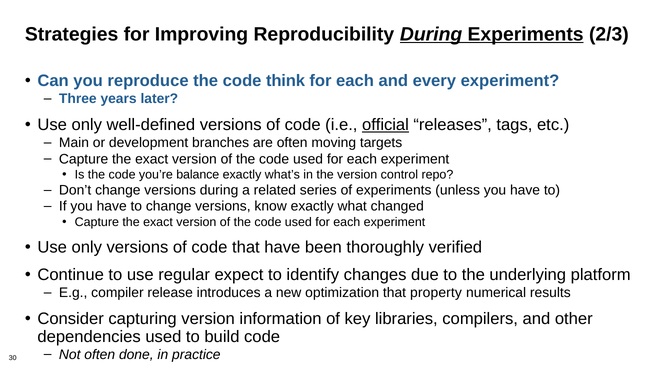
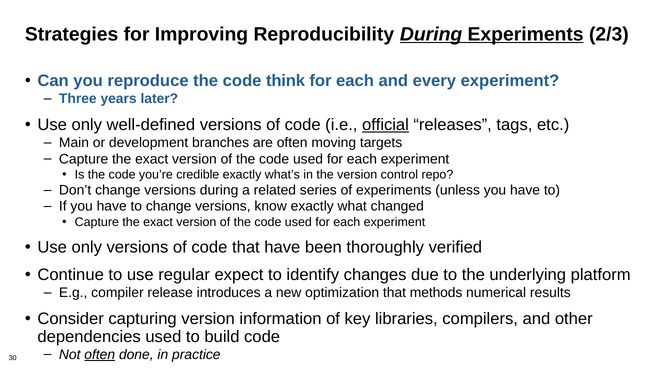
balance: balance -> credible (198, 175)
property: property -> methods (436, 293)
often underline: none -> present (100, 355)
